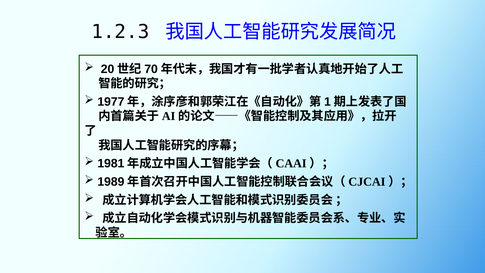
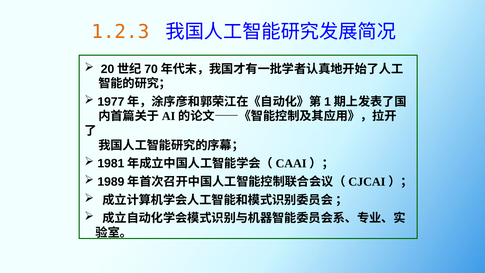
1.2.3 colour: black -> orange (120, 32)
